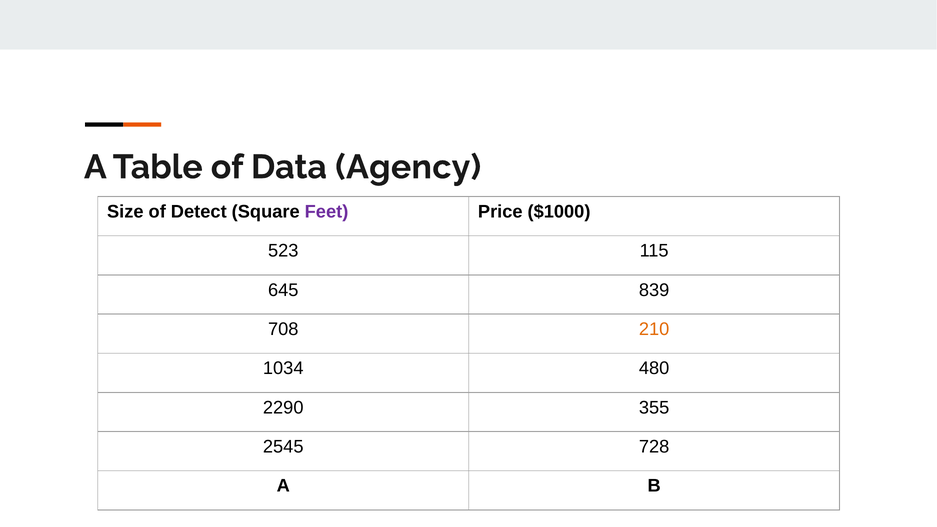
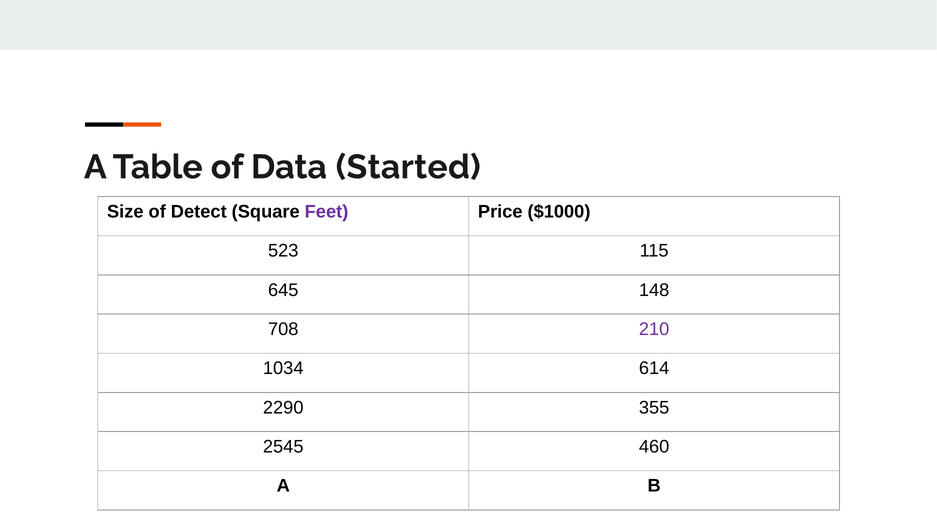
Agency: Agency -> Started (408, 167)
839: 839 -> 148 (654, 290)
210 colour: orange -> purple (654, 329)
480: 480 -> 614 (654, 368)
728: 728 -> 460 (654, 447)
